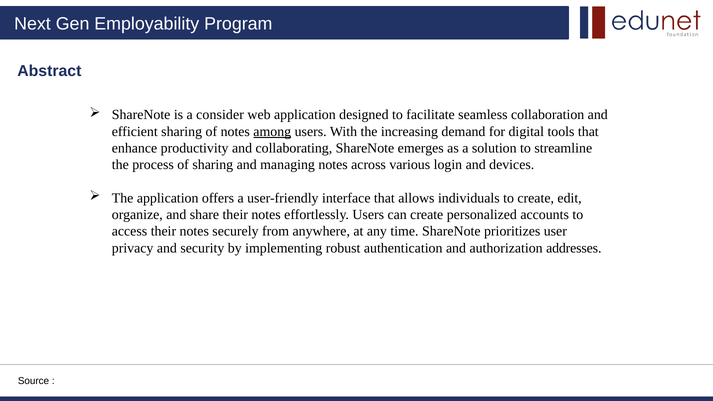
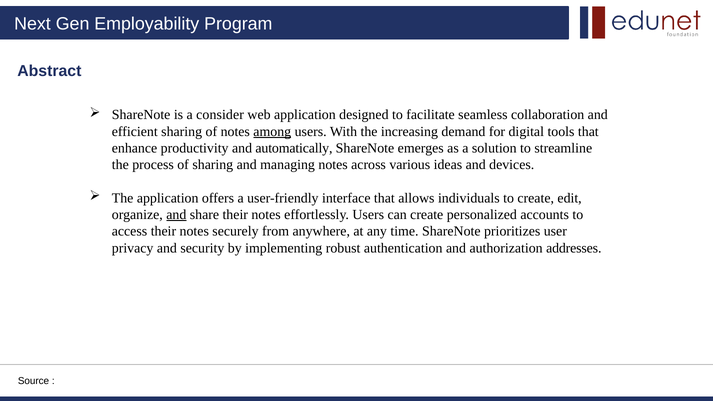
collaborating: collaborating -> automatically (294, 148)
login: login -> ideas (448, 165)
and underline: none -> present (176, 215)
